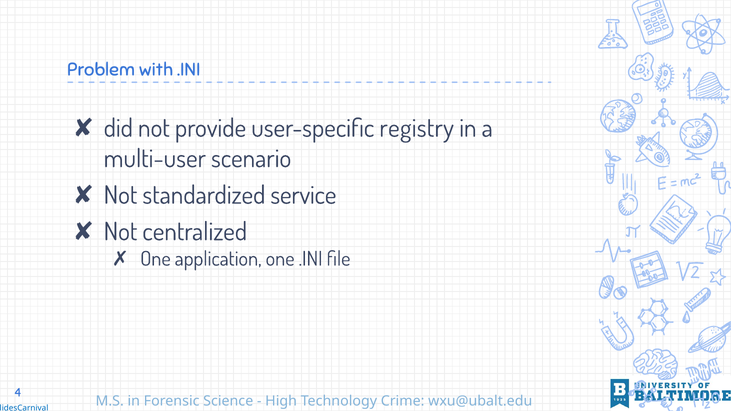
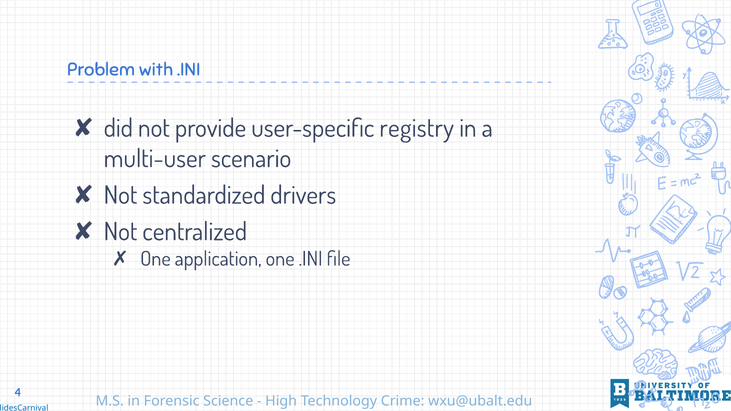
service: service -> drivers (303, 195)
